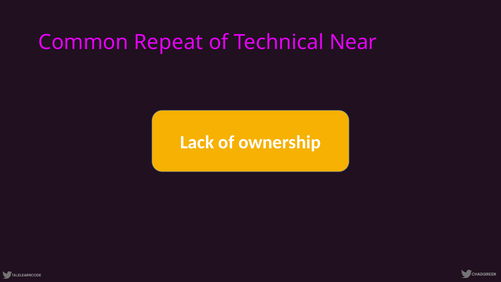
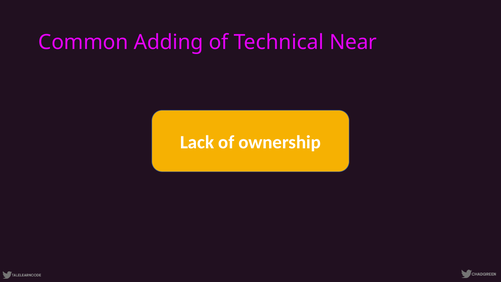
Repeat: Repeat -> Adding (169, 42)
